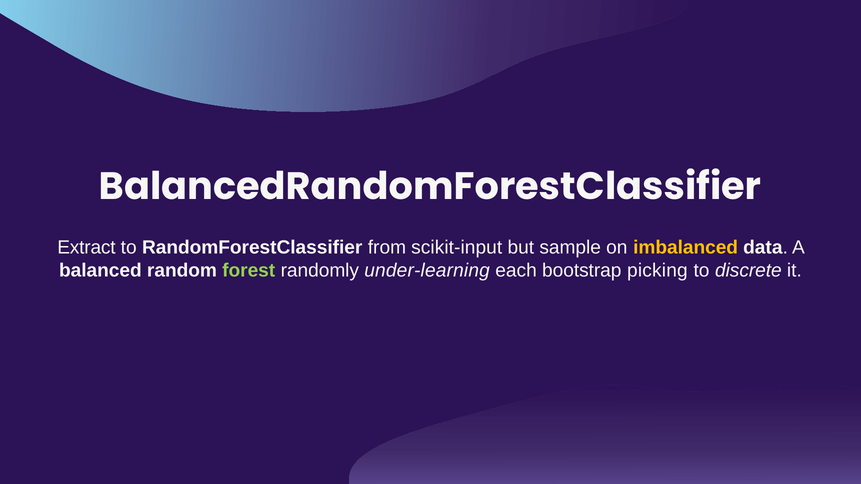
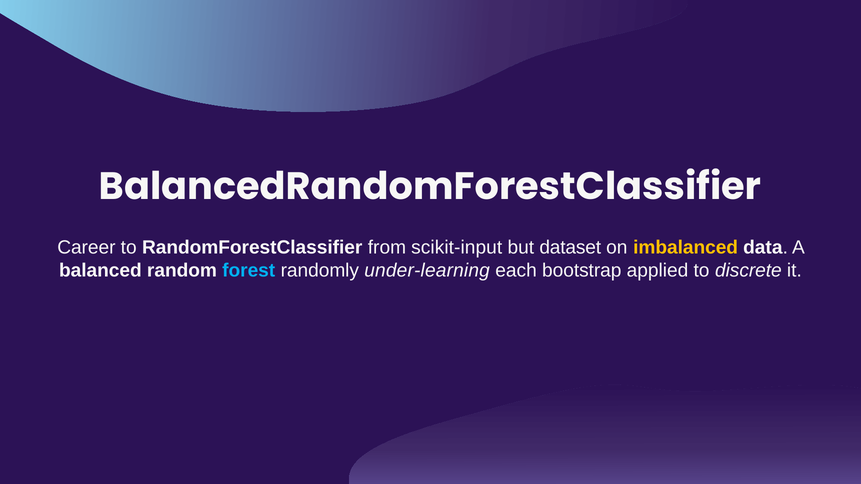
Extract: Extract -> Career (86, 248)
sample: sample -> dataset (570, 248)
forest colour: light green -> light blue (249, 271)
picking: picking -> applied (658, 271)
